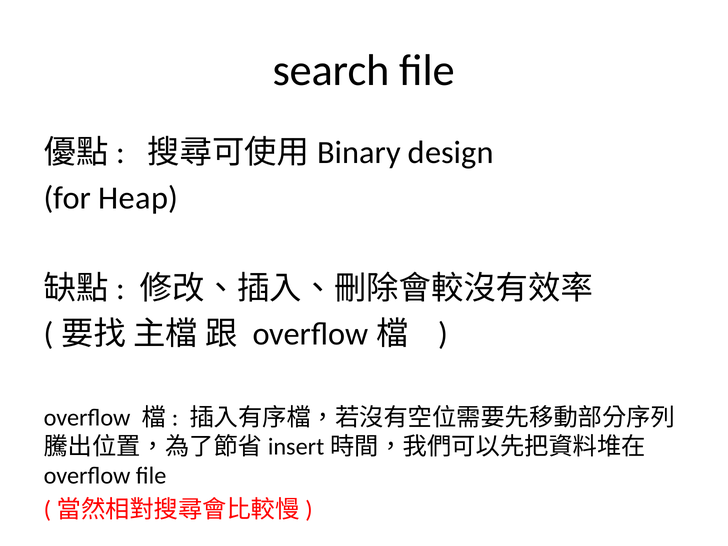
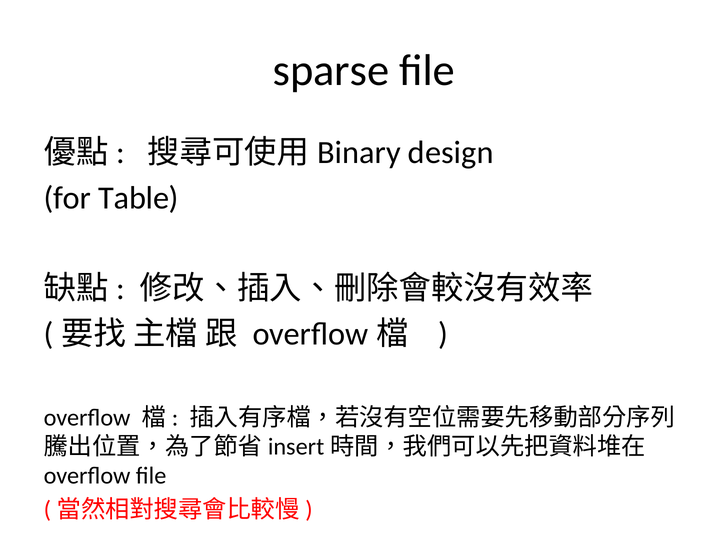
search: search -> sparse (331, 70)
Heap: Heap -> Table (139, 198)
